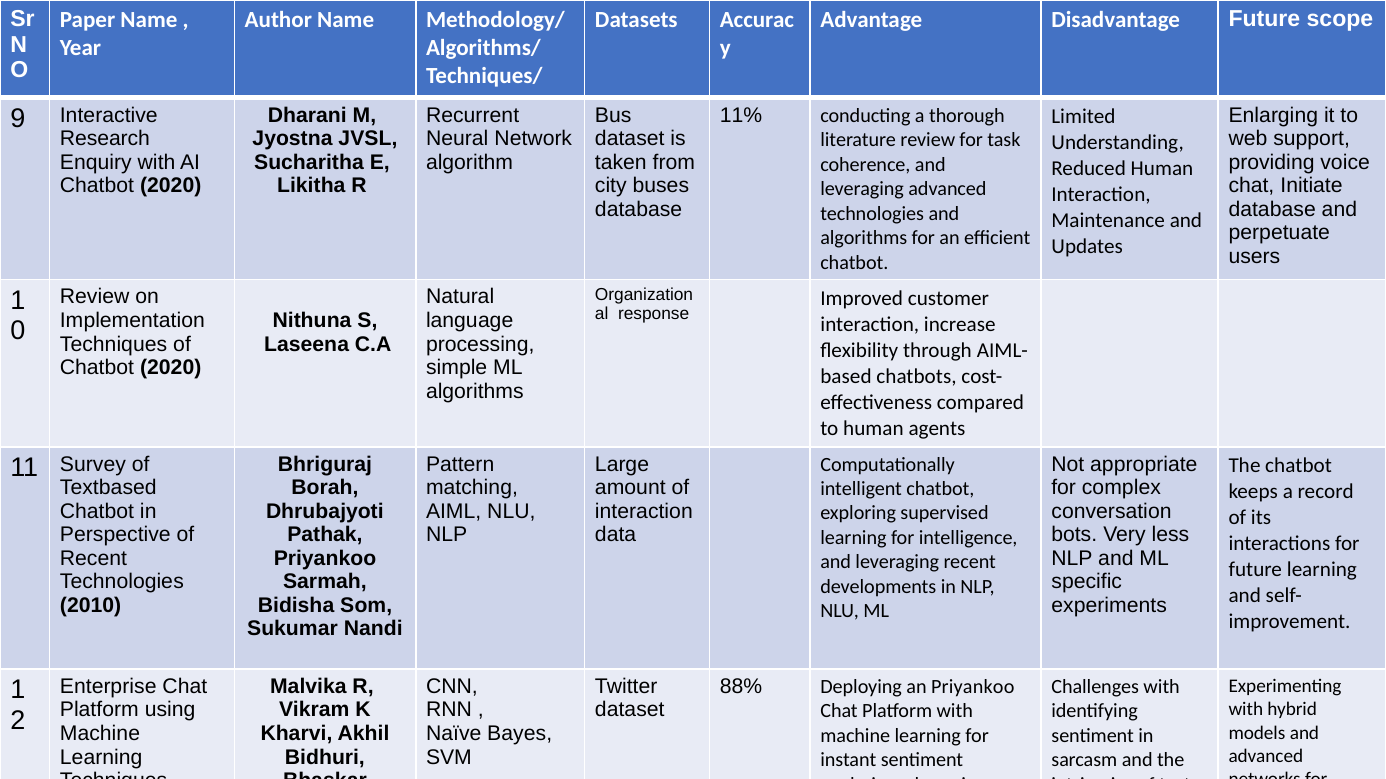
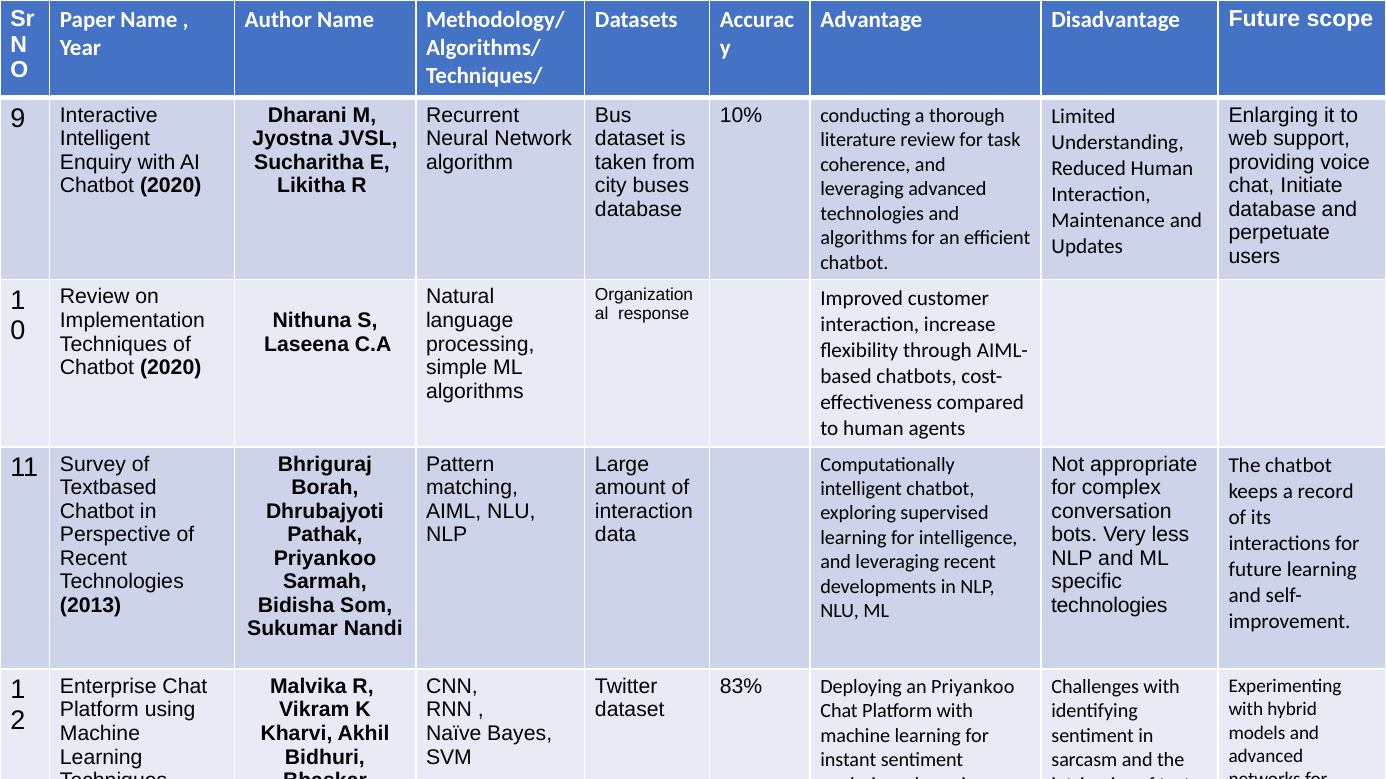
11%: 11% -> 10% (741, 115)
Research: Research -> Intelligent (105, 139)
2010: 2010 -> 2013 (91, 606)
experiments: experiments -> technologies (1109, 606)
88%: 88% -> 83% (741, 687)
